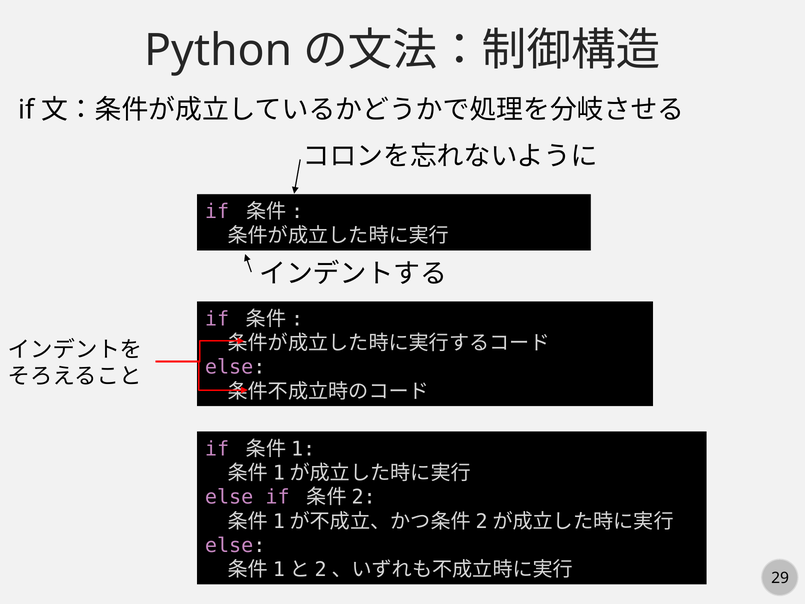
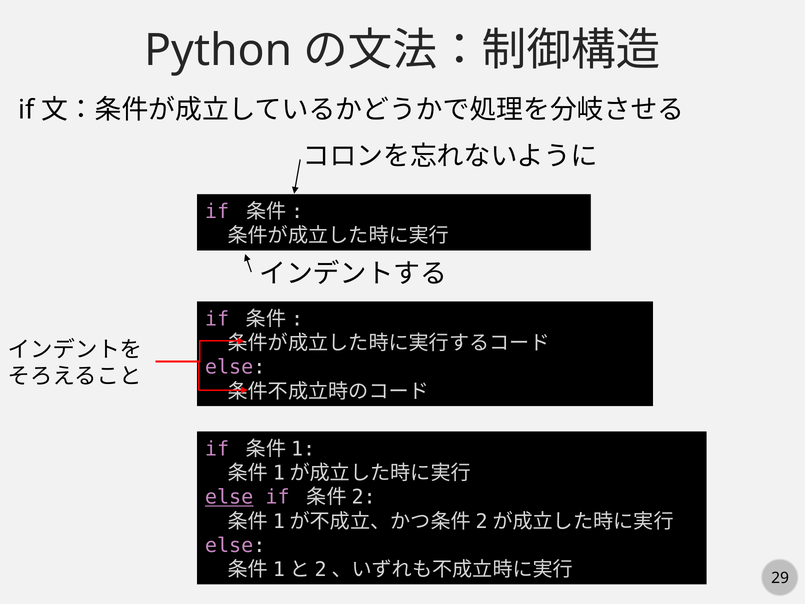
else underline: none -> present (229, 497)
